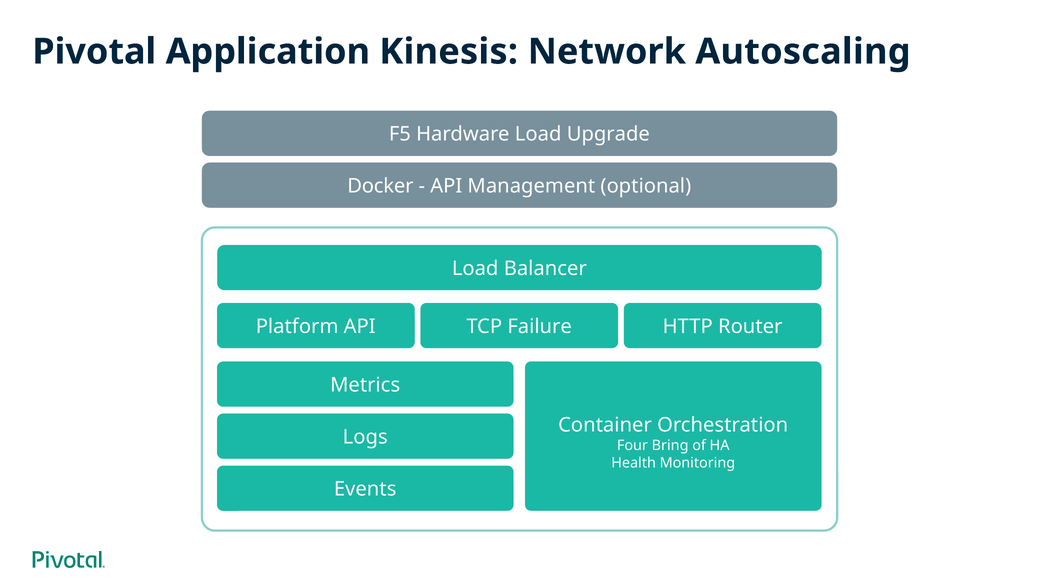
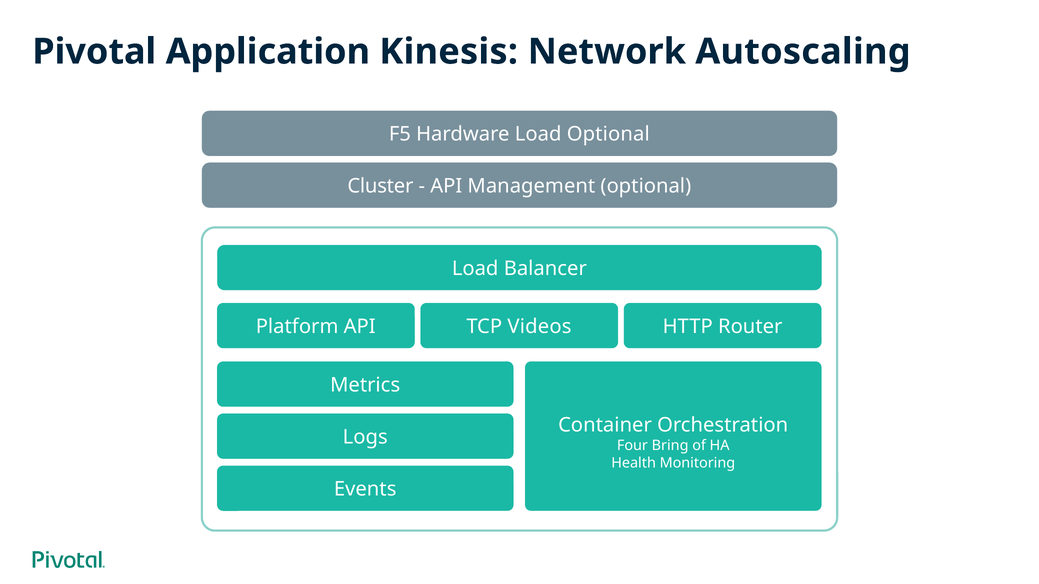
Load Upgrade: Upgrade -> Optional (608, 134)
Docker: Docker -> Cluster (380, 186)
Failure: Failure -> Videos (539, 327)
